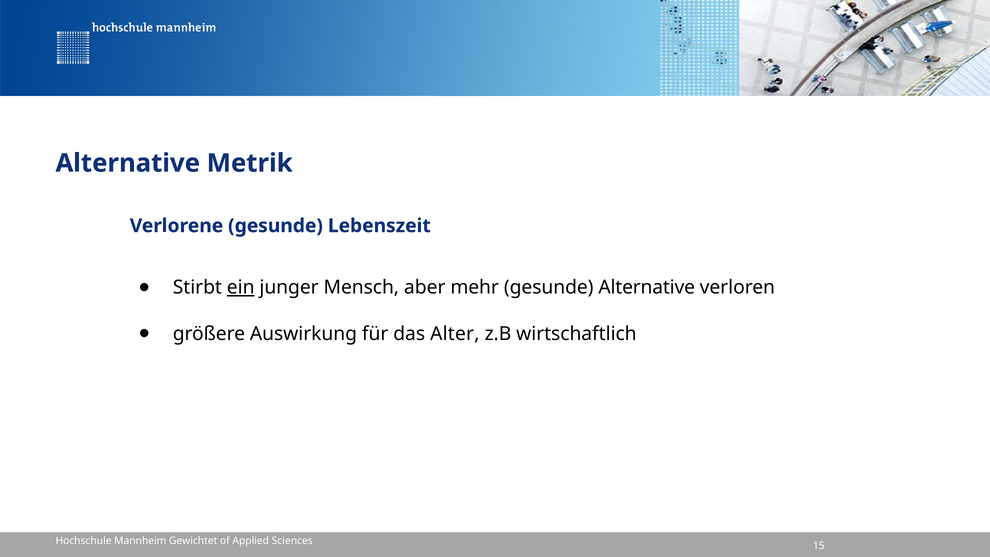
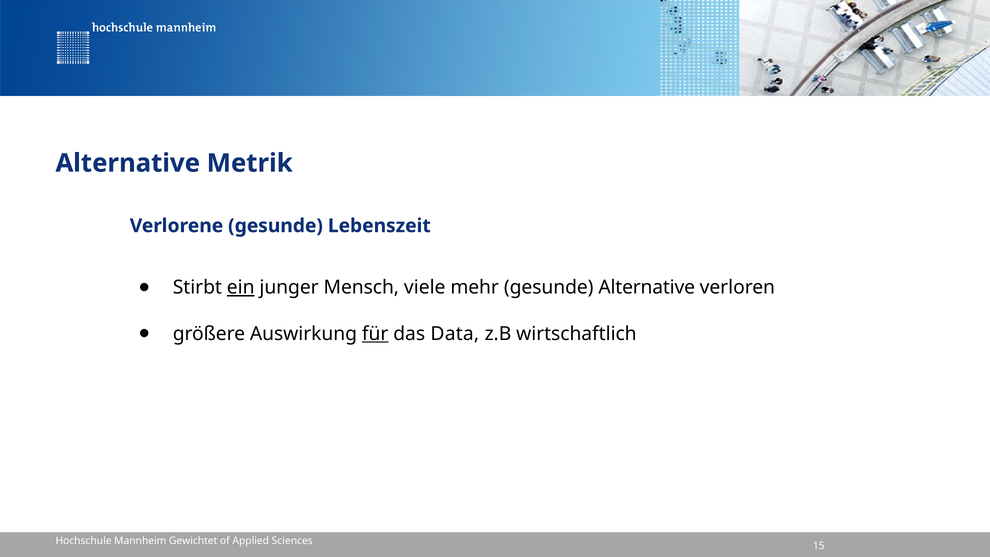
aber: aber -> viele (425, 287)
für underline: none -> present (375, 334)
Alter: Alter -> Data (455, 334)
